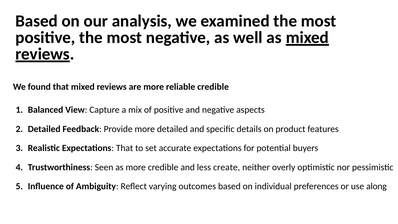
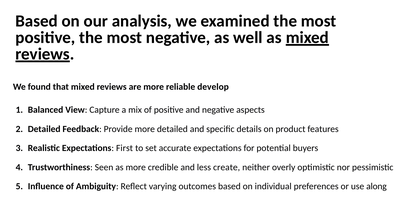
reliable credible: credible -> develop (213, 87)
Expectations That: That -> First (125, 148)
